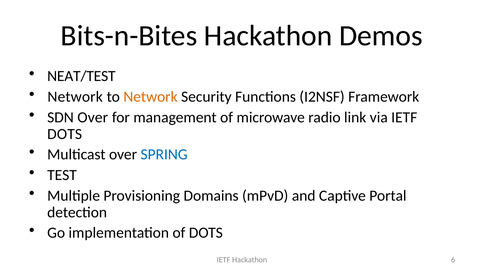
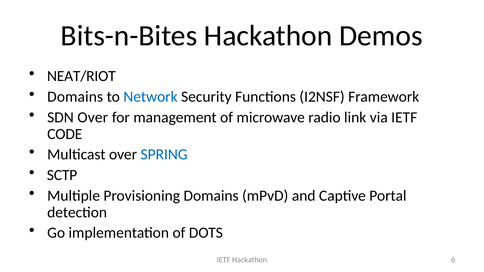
NEAT/TEST: NEAT/TEST -> NEAT/RIOT (81, 76)
Network: Network -> Domains (75, 97)
Network colour: orange -> blue (150, 97)
DOTS: DOTS -> CODE (65, 134)
TEST: TEST -> SCTP (62, 175)
